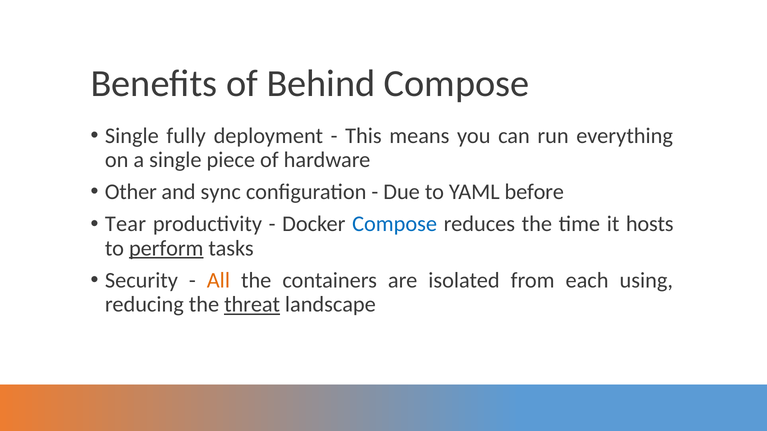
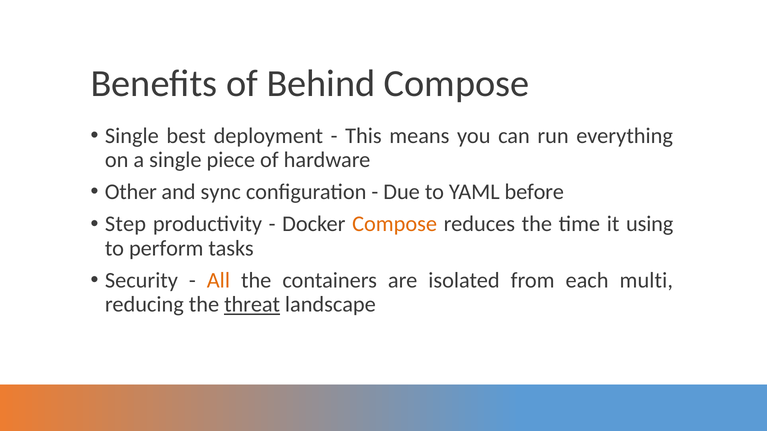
fully: fully -> best (186, 136)
Tear: Tear -> Step (126, 224)
Compose colour: blue -> orange (395, 224)
hosts: hosts -> using (650, 224)
perform underline: present -> none (166, 249)
using: using -> multi (646, 281)
